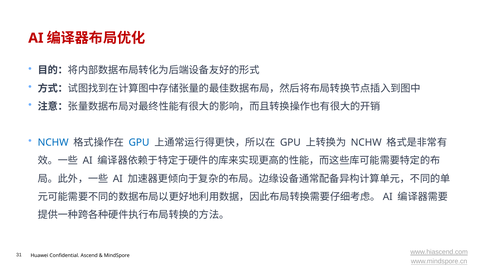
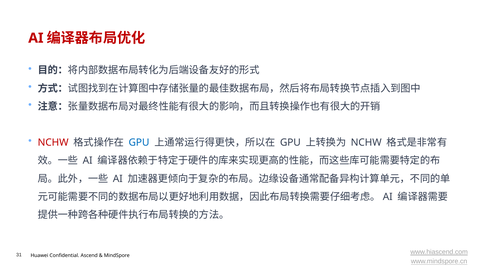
NCHW colour: blue -> red (53, 143)
